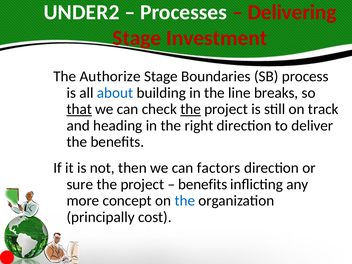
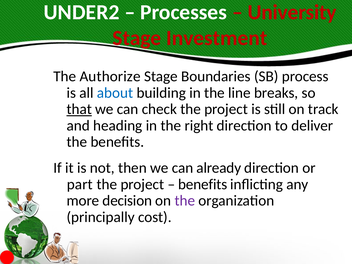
Delivering: Delivering -> University (292, 12)
the underline: present -> none (191, 109)
factors: factors -> already (219, 168)
sure: sure -> part (80, 184)
concept: concept -> decision (127, 201)
the colour: blue -> purple (185, 201)
